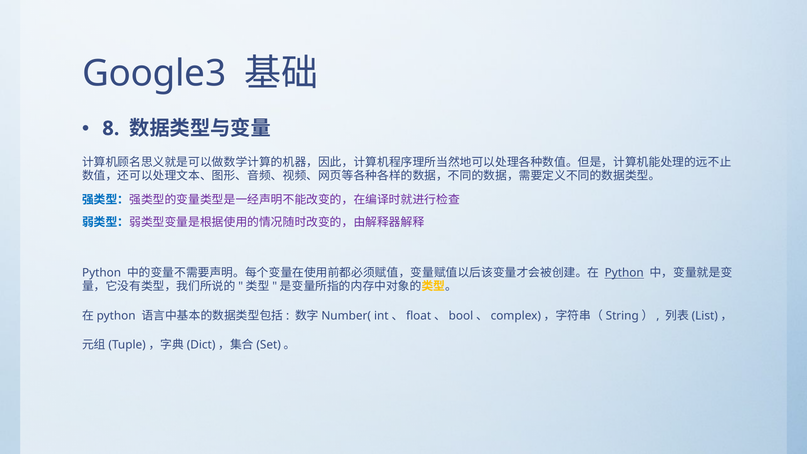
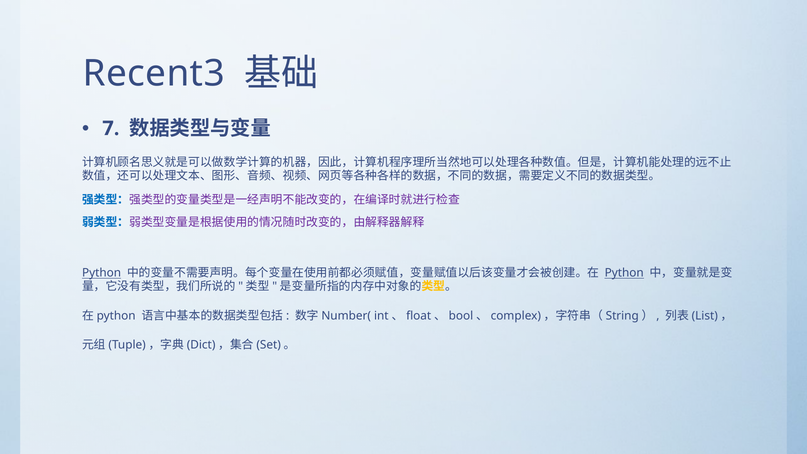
Google3: Google3 -> Recent3 (154, 74)
8: 8 -> 7 (111, 128)
Python underline: none -> present (102, 273)
